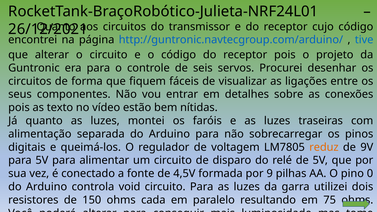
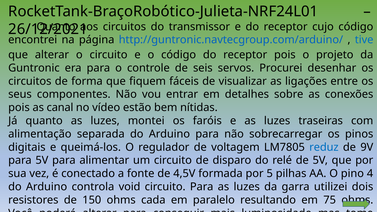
texto: texto -> canal (60, 108)
reduz colour: orange -> blue (324, 147)
9: 9 -> 5 (270, 174)
0: 0 -> 4 (370, 174)
